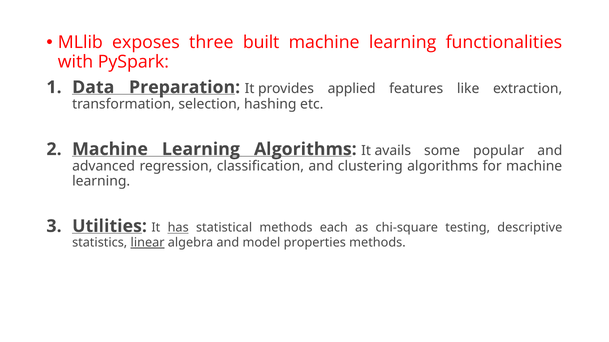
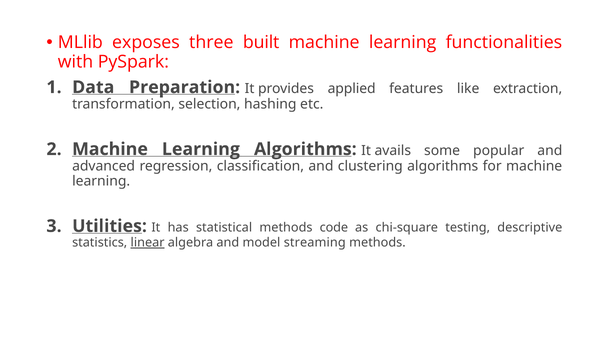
has underline: present -> none (178, 228)
each: each -> code (334, 228)
properties: properties -> streaming (315, 243)
